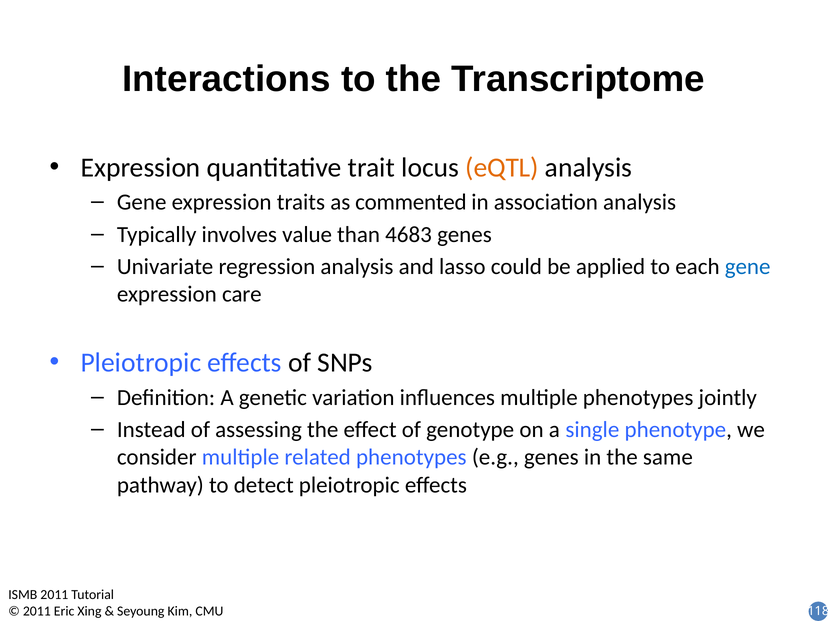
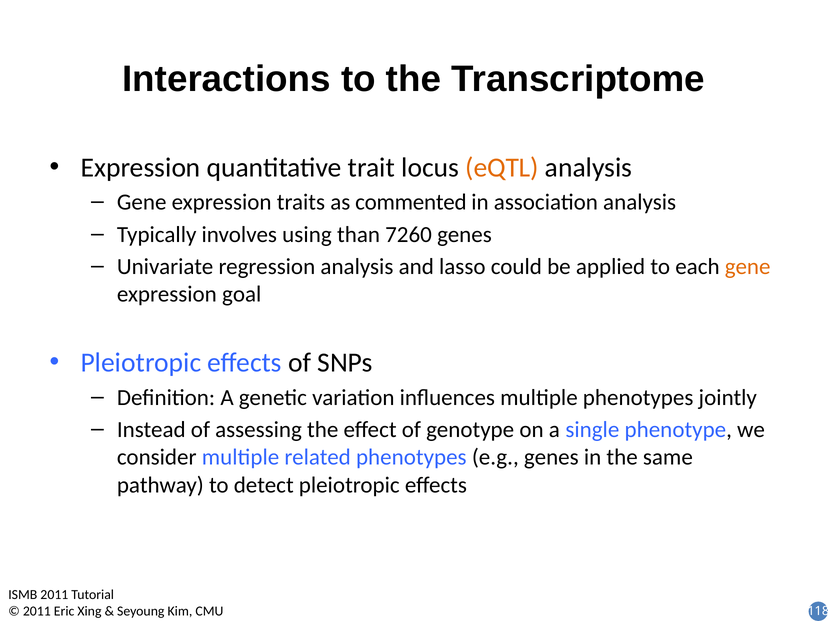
value: value -> using (307, 234)
4683: 4683 -> 7260 (409, 234)
gene colour: blue -> orange (748, 267)
care: care -> goal (242, 294)
